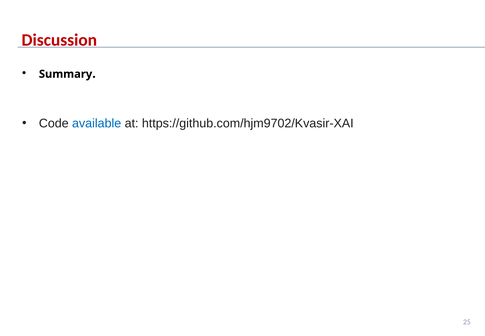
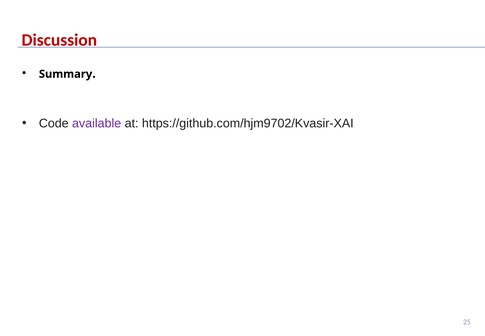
available colour: blue -> purple (97, 123)
